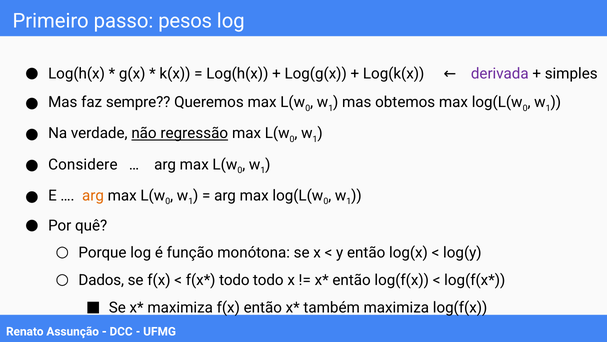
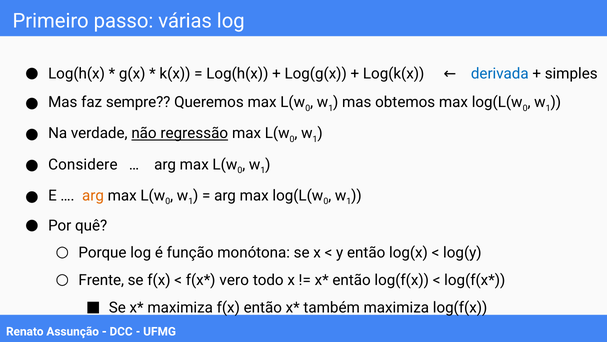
pesos: pesos -> várias (185, 21)
derivada colour: purple -> blue (500, 74)
Dados: Dados -> Frente (101, 280)
todo: todo -> vero (234, 280)
